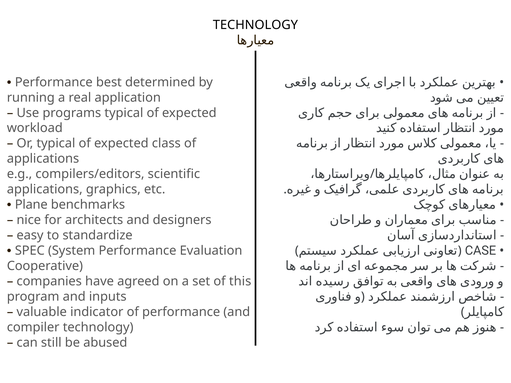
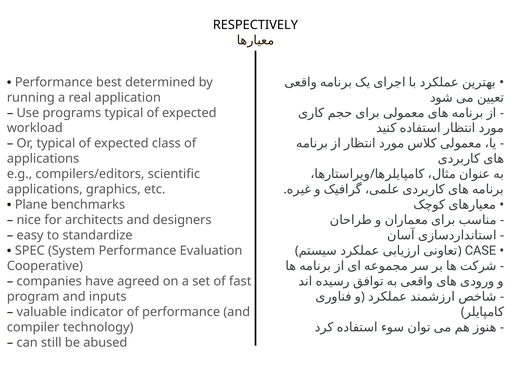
TECHNOLOGY: TECHNOLOGY -> RESPECTIVELY (255, 25)
this: this -> fast (240, 282)
